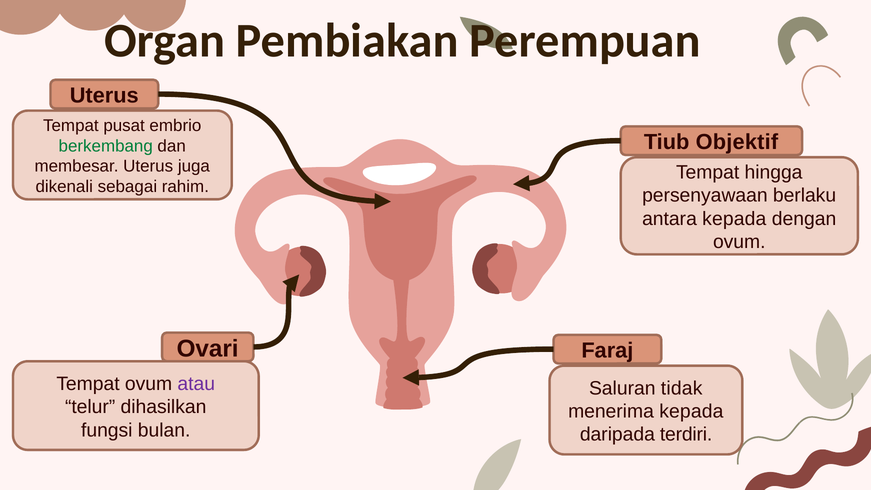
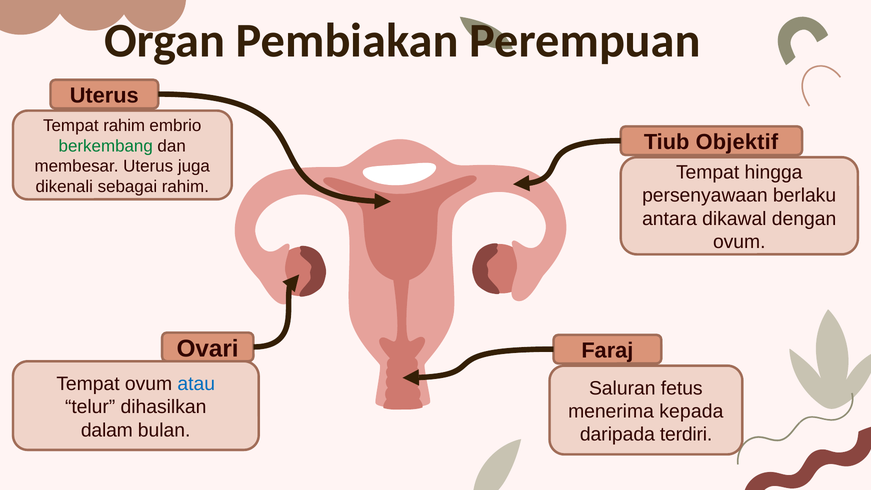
Tempat pusat: pusat -> rahim (124, 126)
antara kepada: kepada -> dikawal (734, 219)
atau colour: purple -> blue (196, 384)
tidak: tidak -> fetus (682, 388)
fungsi: fungsi -> dalam (107, 430)
